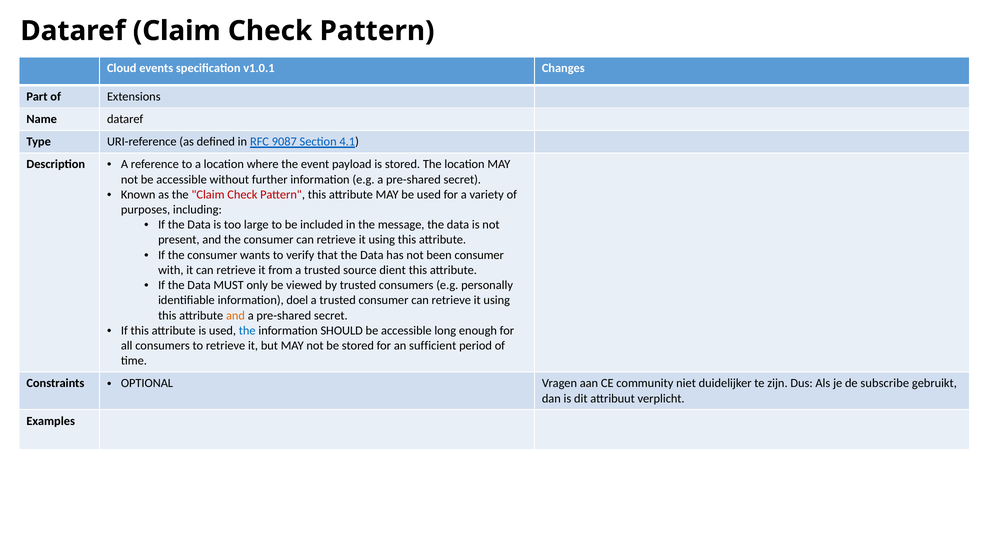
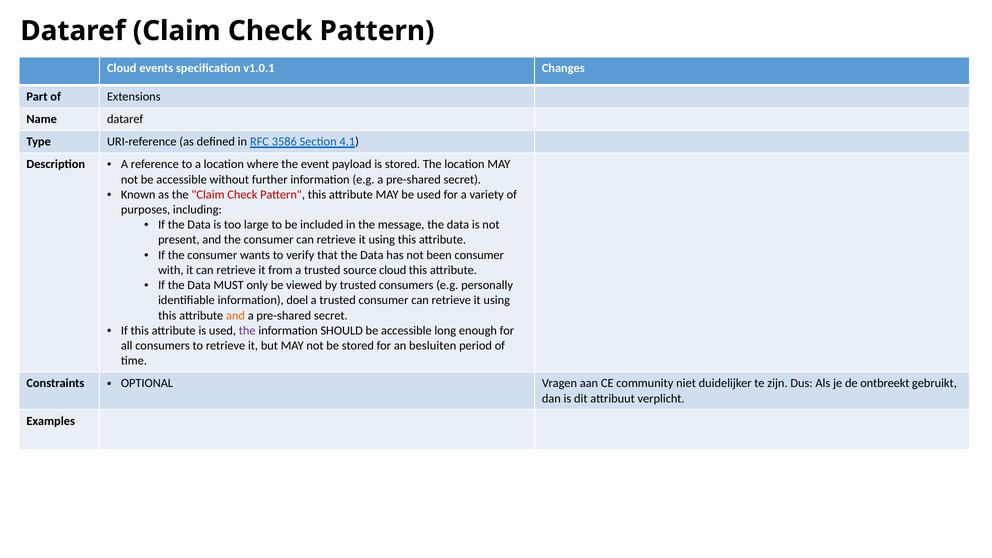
9087: 9087 -> 3586 (284, 142)
source dient: dient -> cloud (393, 270)
the colour: blue -> purple (247, 331)
sufficient: sufficient -> besluiten (433, 346)
subscribe: subscribe -> ontbreekt (885, 383)
